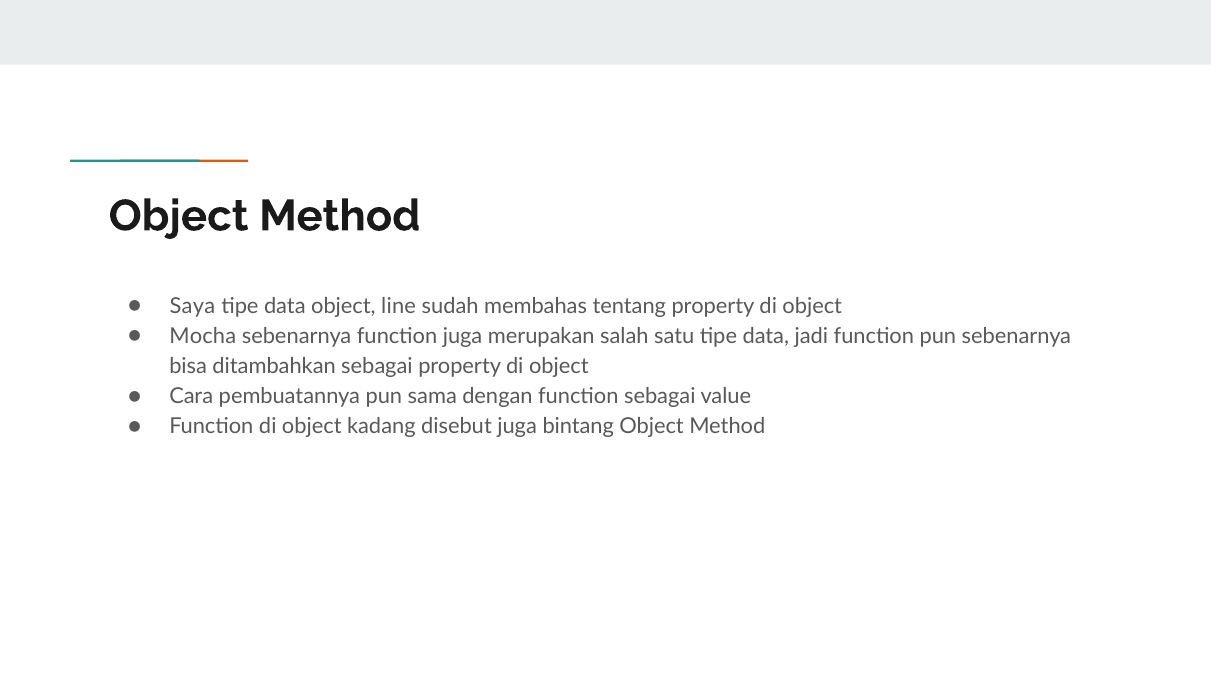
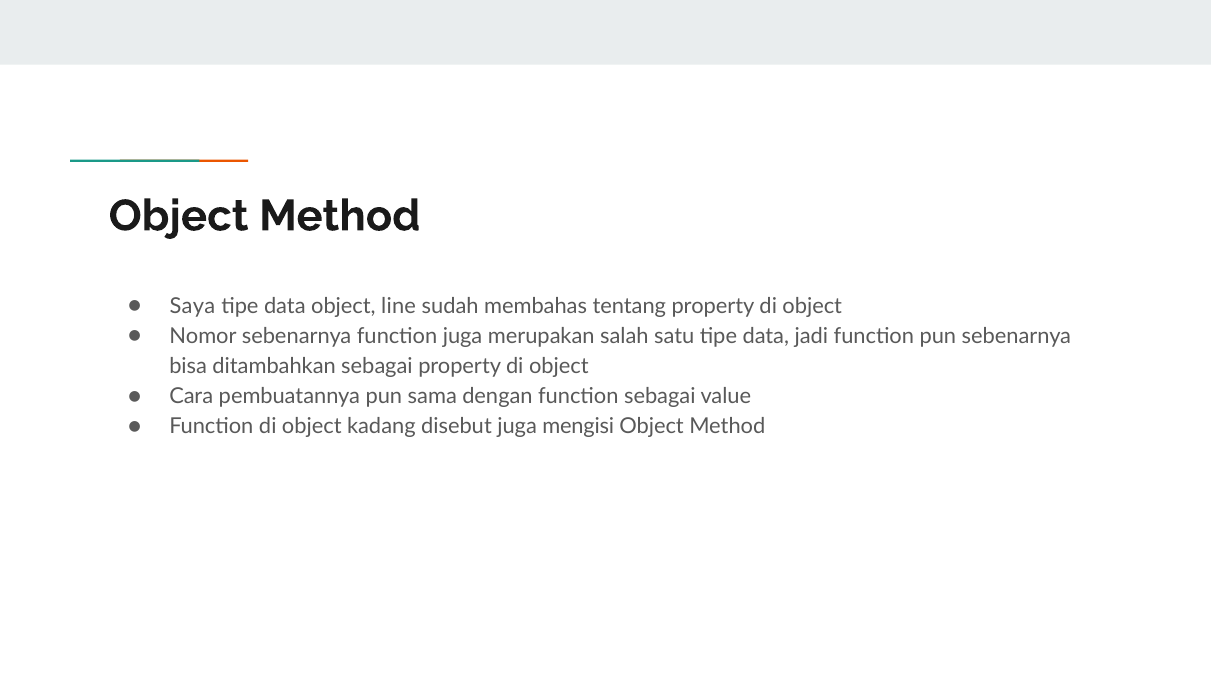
Mocha: Mocha -> Nomor (203, 336)
bintang: bintang -> mengisi (578, 427)
